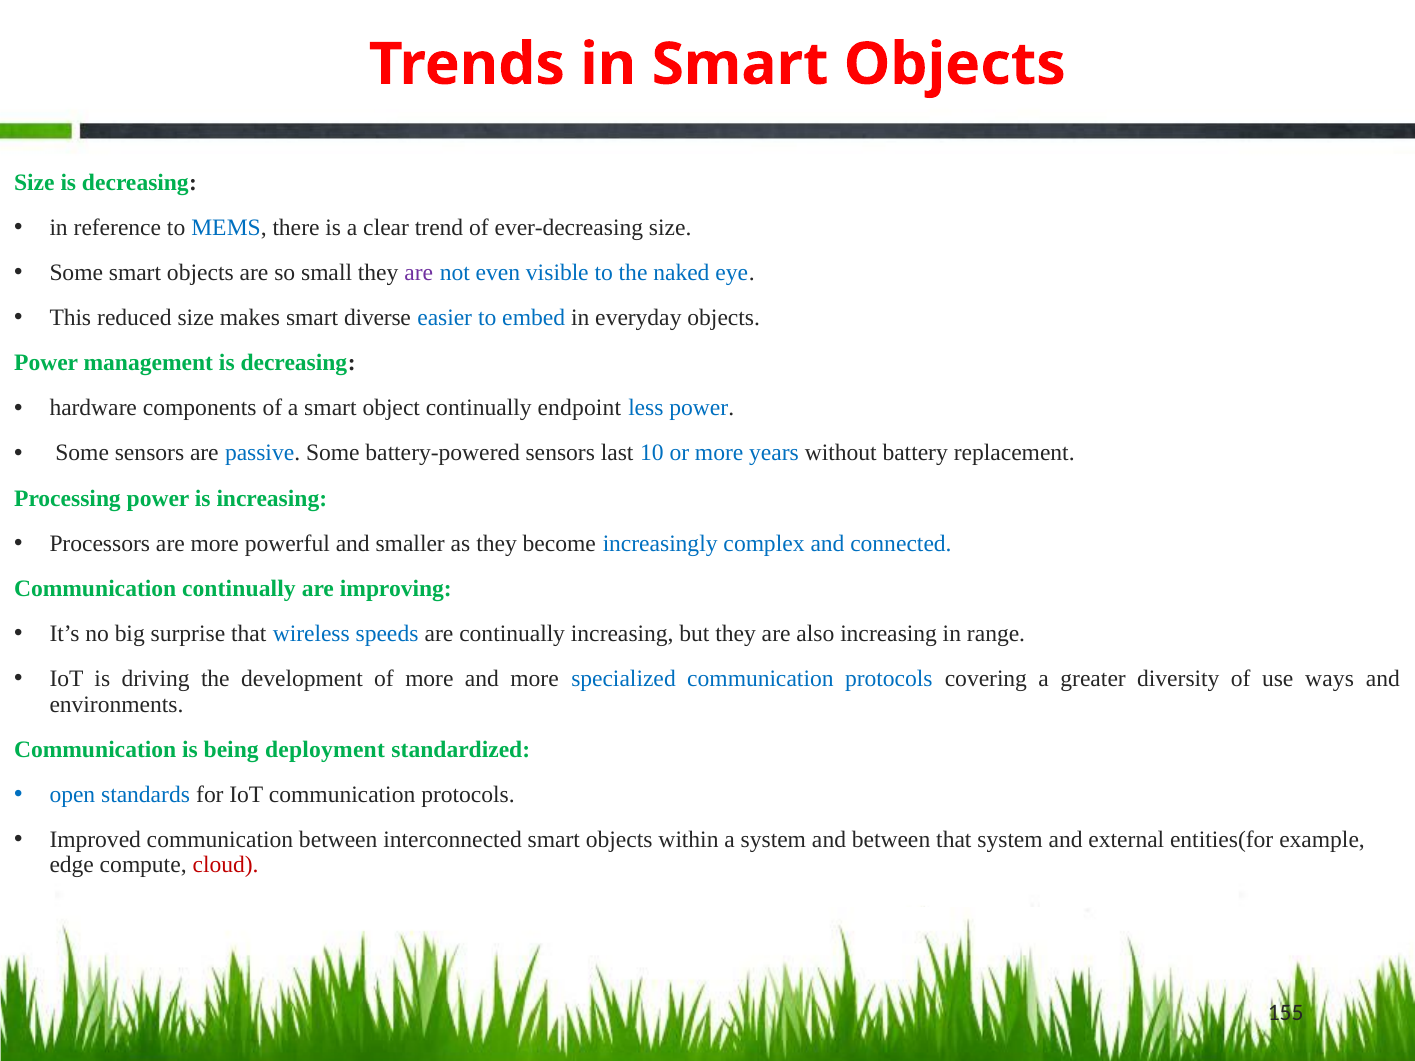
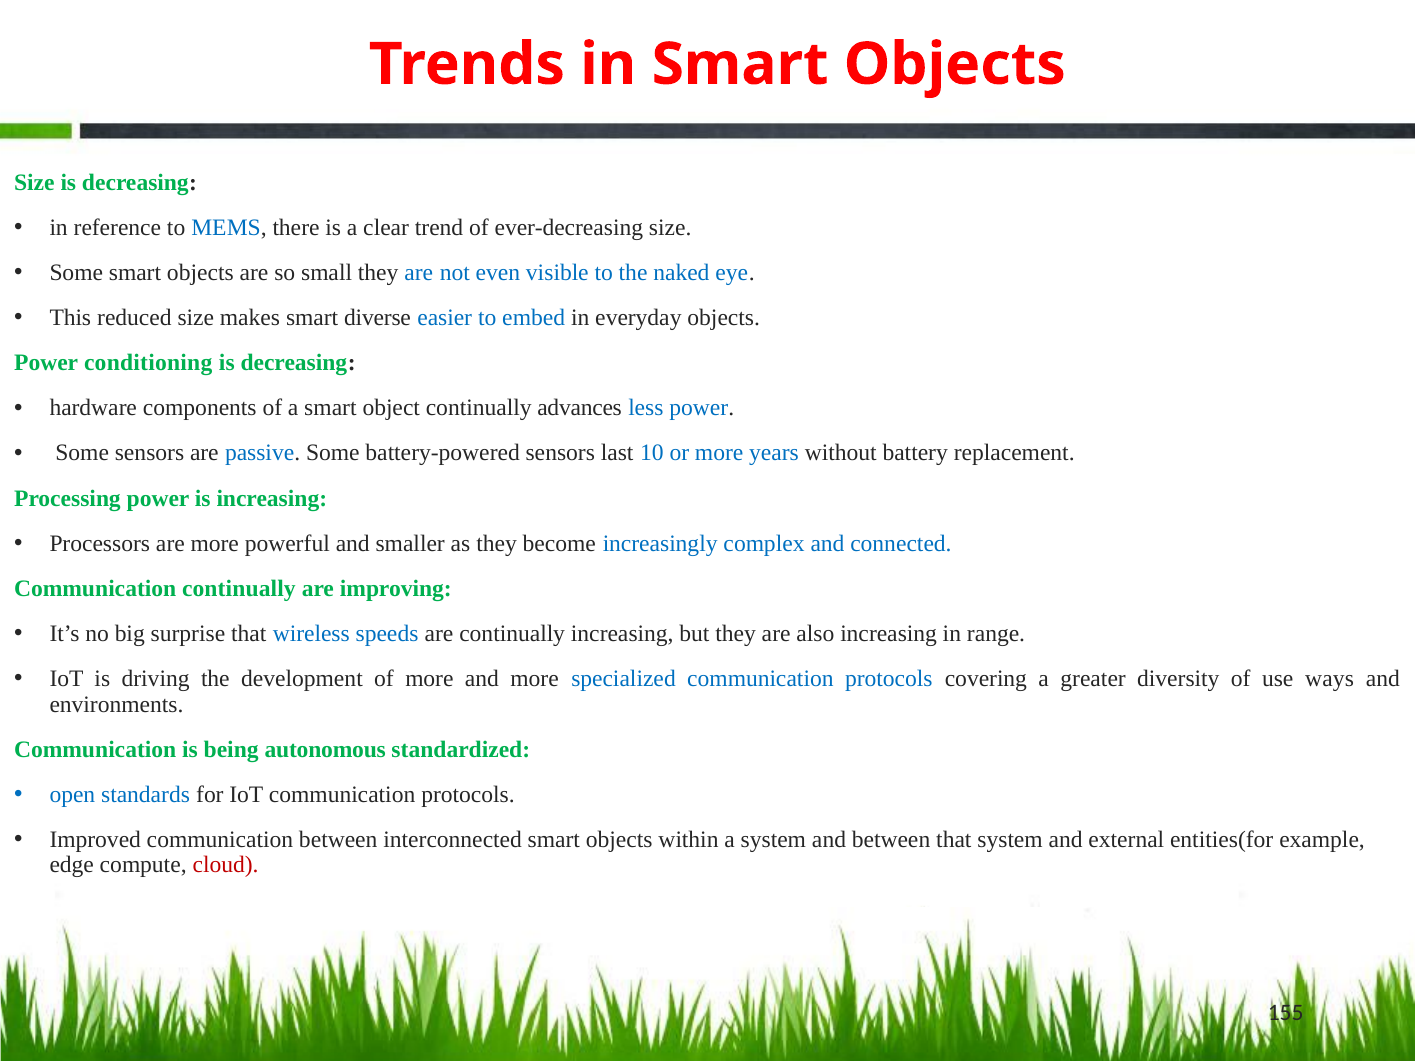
are colour: purple -> blue (419, 273)
management: management -> conditioning (148, 363)
endpoint: endpoint -> advances (580, 408)
deployment: deployment -> autonomous (325, 750)
